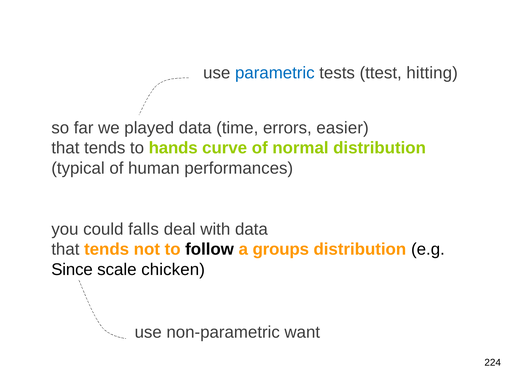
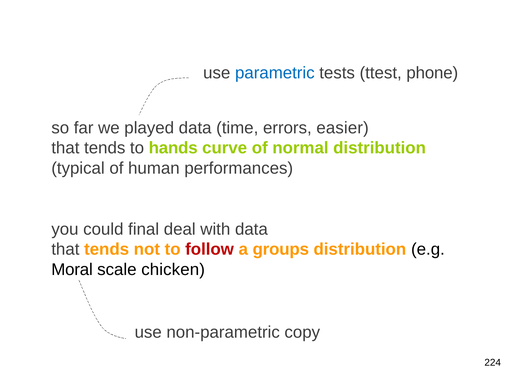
hitting: hitting -> phone (432, 73)
falls: falls -> final (144, 229)
follow colour: black -> red (210, 249)
Since: Since -> Moral (72, 269)
want: want -> copy (302, 332)
